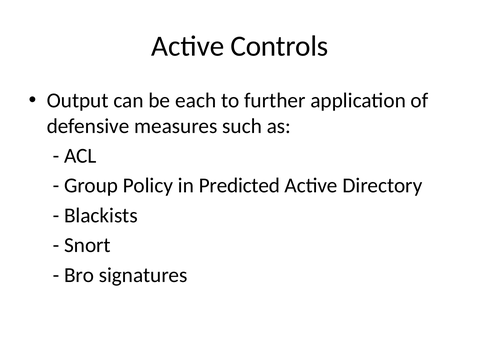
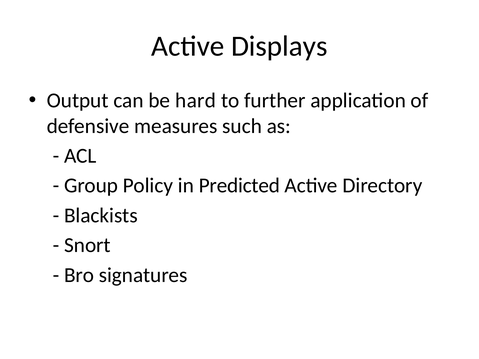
Controls: Controls -> Displays (279, 46)
each: each -> hard (196, 101)
